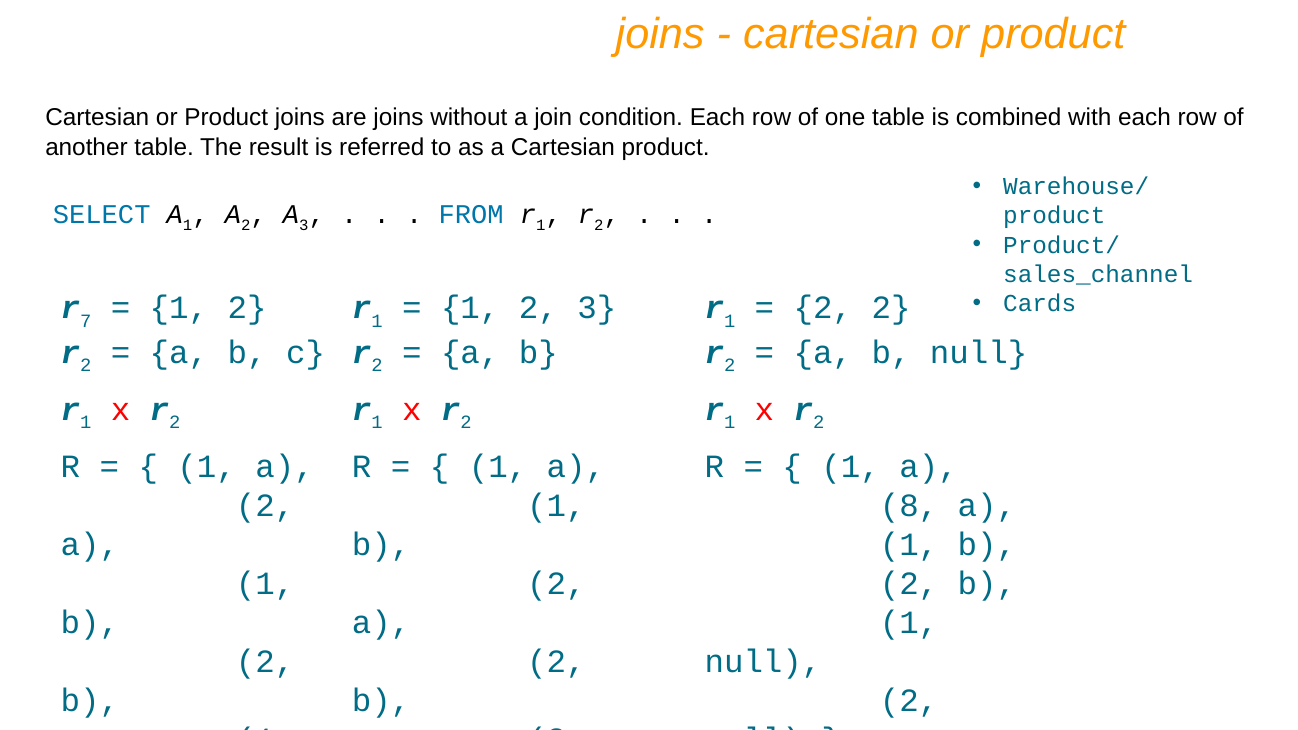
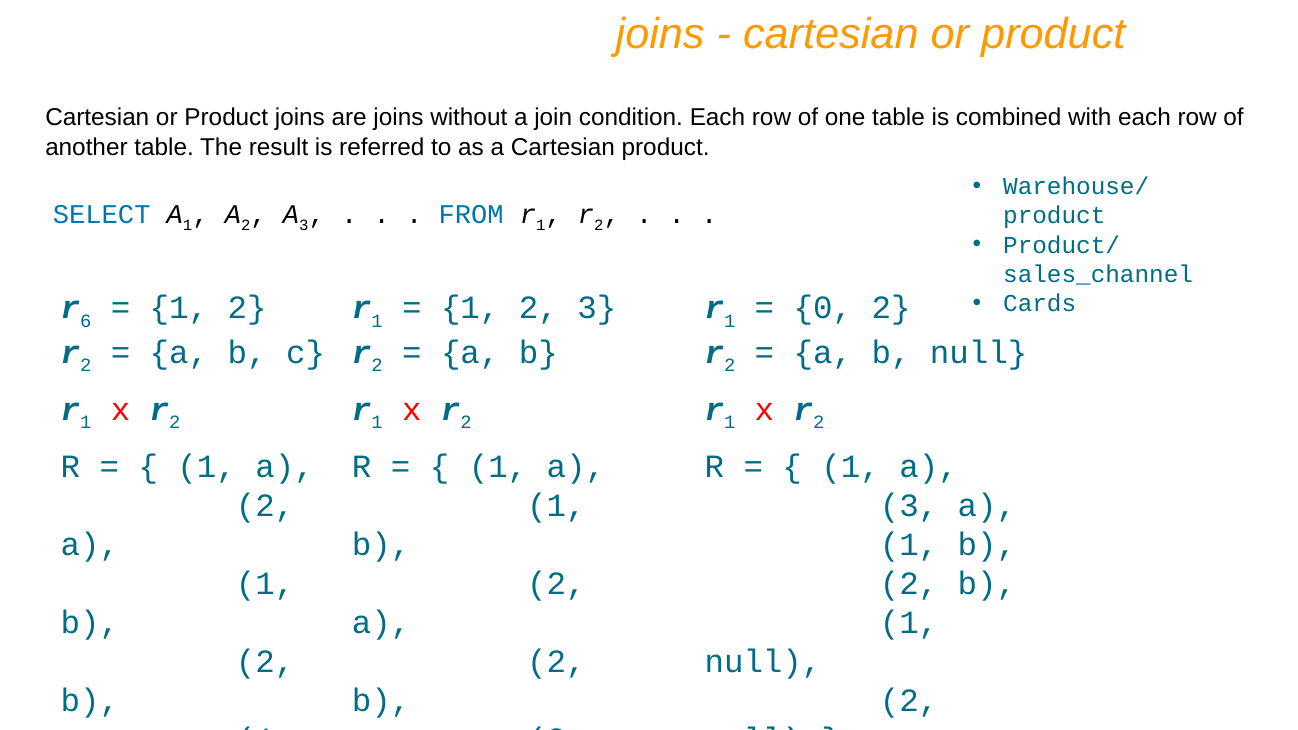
7: 7 -> 6 (86, 321)
2: 2 -> 0 (823, 308)
8: 8 -> 3 (909, 506)
